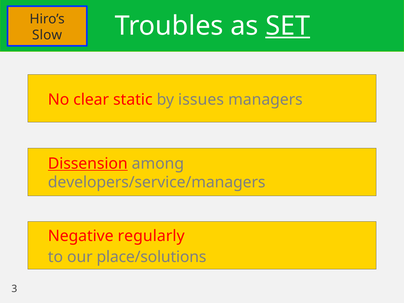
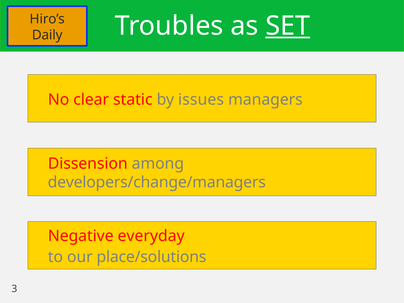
Slow: Slow -> Daily (47, 35)
Dissension underline: present -> none (88, 164)
developers/service/managers: developers/service/managers -> developers/change/managers (157, 182)
regularly: regularly -> everyday (151, 236)
